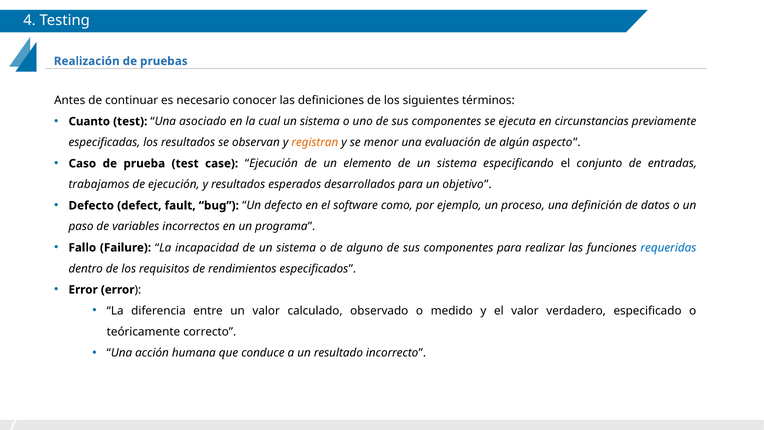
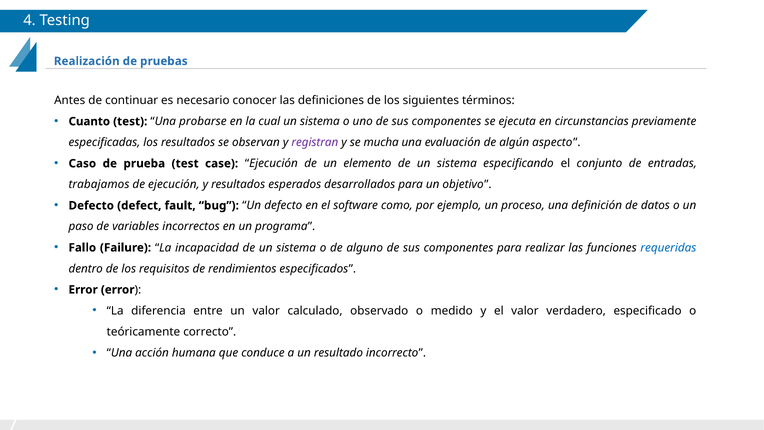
asociado: asociado -> probarse (203, 121)
registran colour: orange -> purple (315, 142)
menor: menor -> mucha (381, 142)
